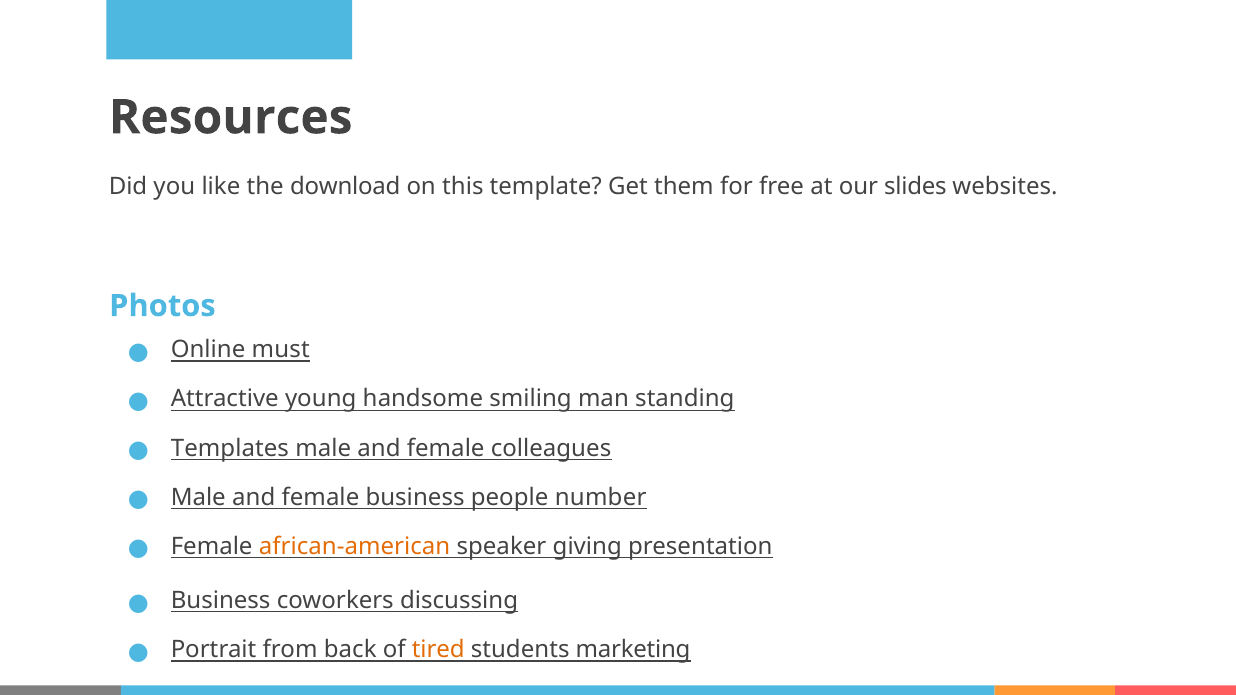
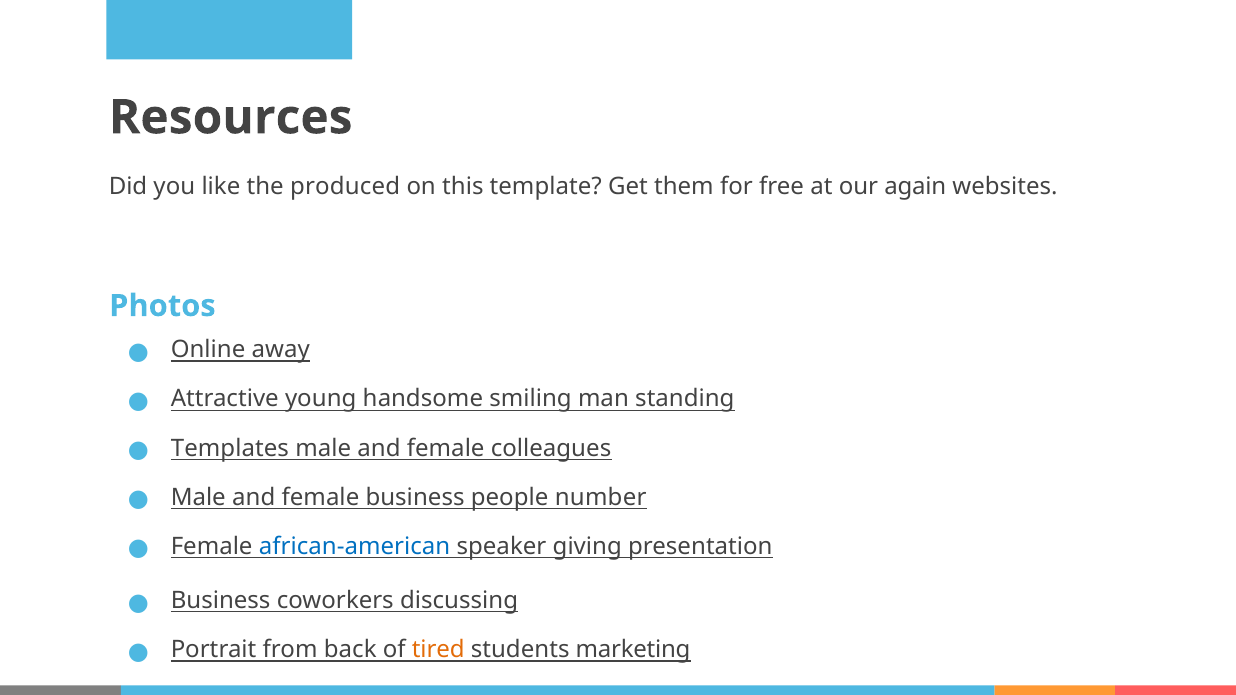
download: download -> produced (345, 186)
slides: slides -> again (915, 186)
must: must -> away (281, 350)
african-american colour: orange -> blue (355, 546)
